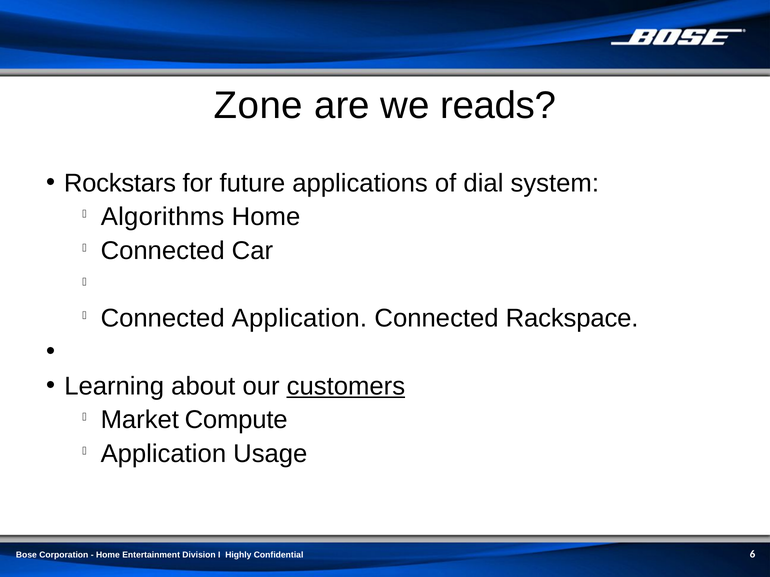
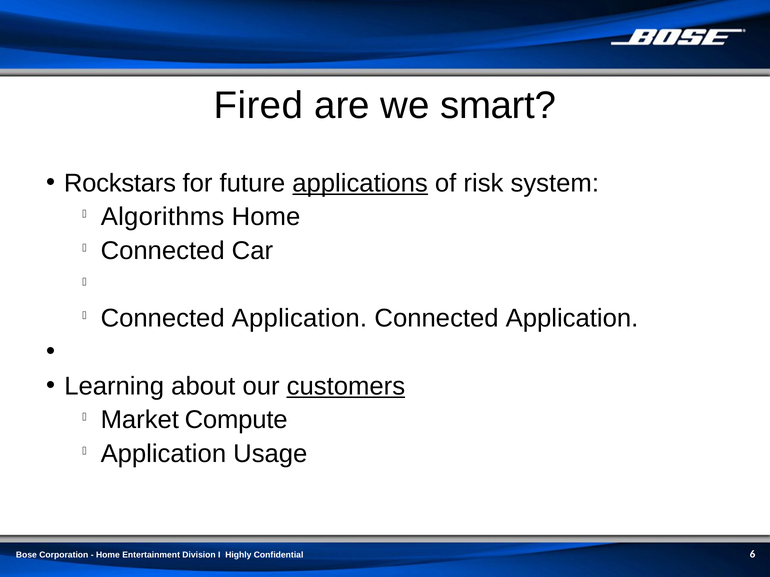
Zone: Zone -> Fired (258, 105)
reads: reads -> smart (498, 105)
applications underline: none -> present (360, 183)
dial: dial -> risk (483, 183)
Rackspace: Rackspace -> Application (572, 319)
